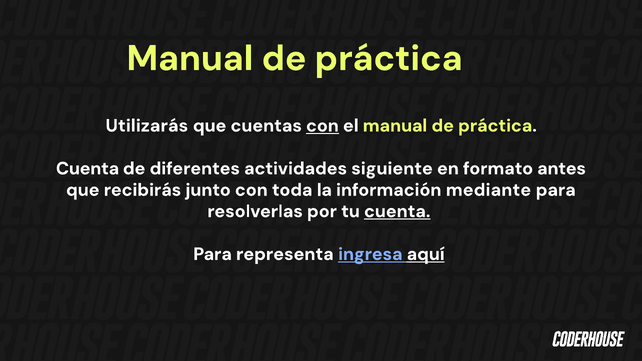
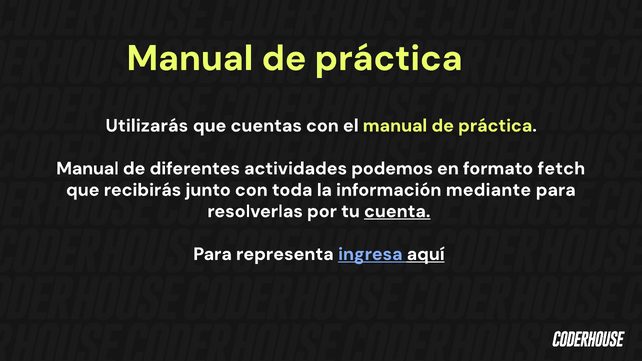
con underline: present -> none (322, 126)
Cuenta: Cuenta -> Manual (88, 169)
siguiente: siguiente -> podemos (392, 169)
antes: antes -> fetch (561, 169)
